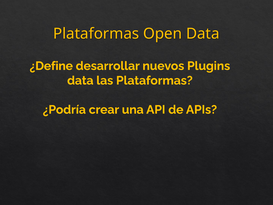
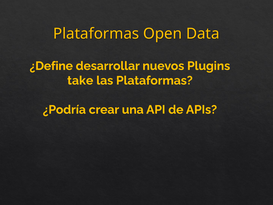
data: data -> take (80, 80)
